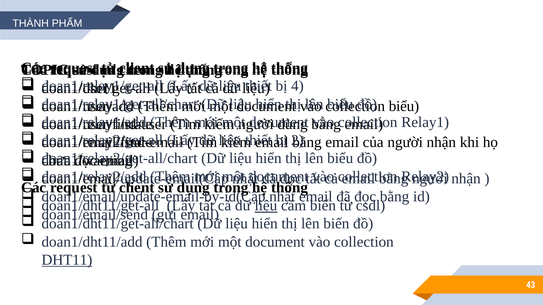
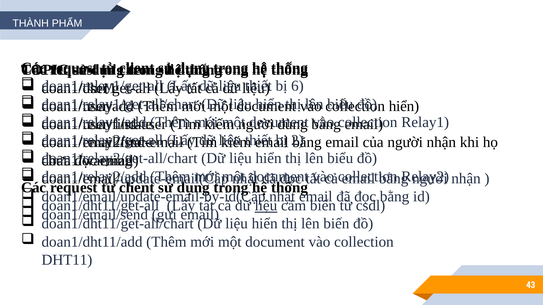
4: 4 -> 6 (297, 86)
biểu: biểu -> hiển (404, 106)
DHT11 underline: present -> none (67, 260)
